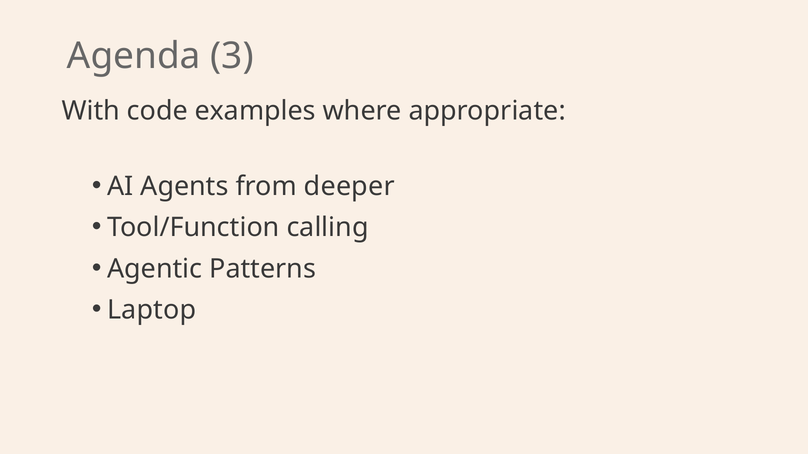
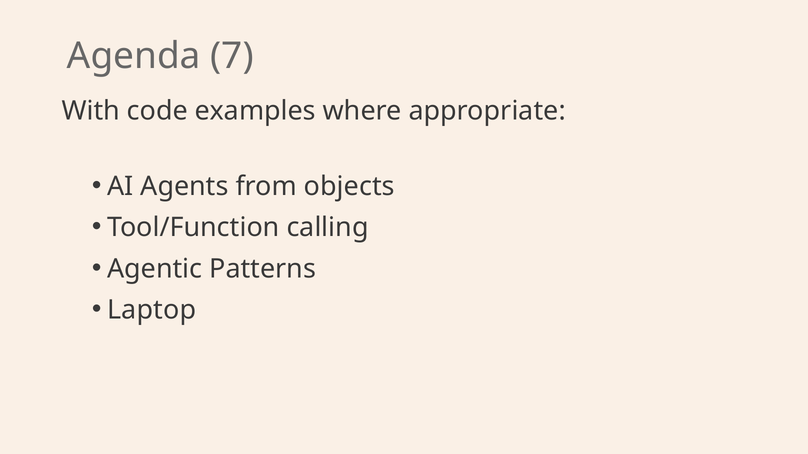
3: 3 -> 7 (232, 56)
deeper: deeper -> objects (349, 187)
